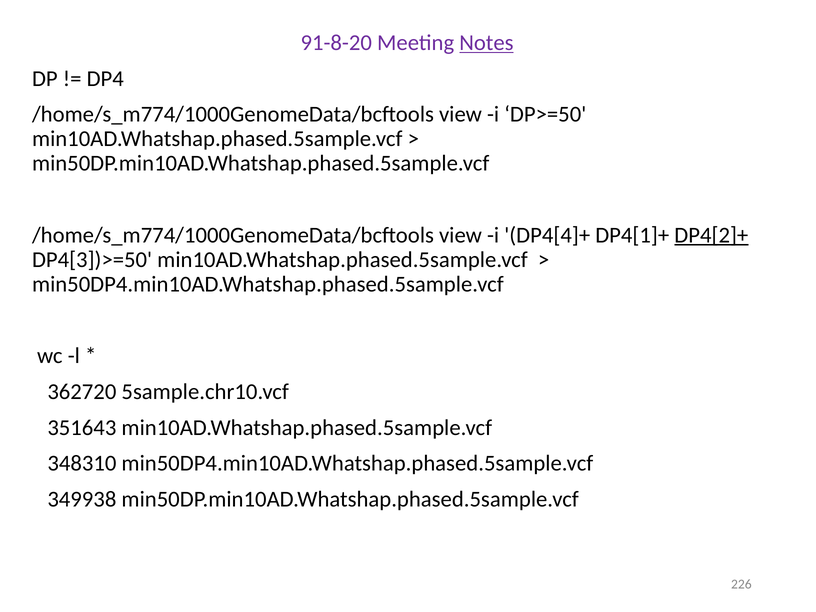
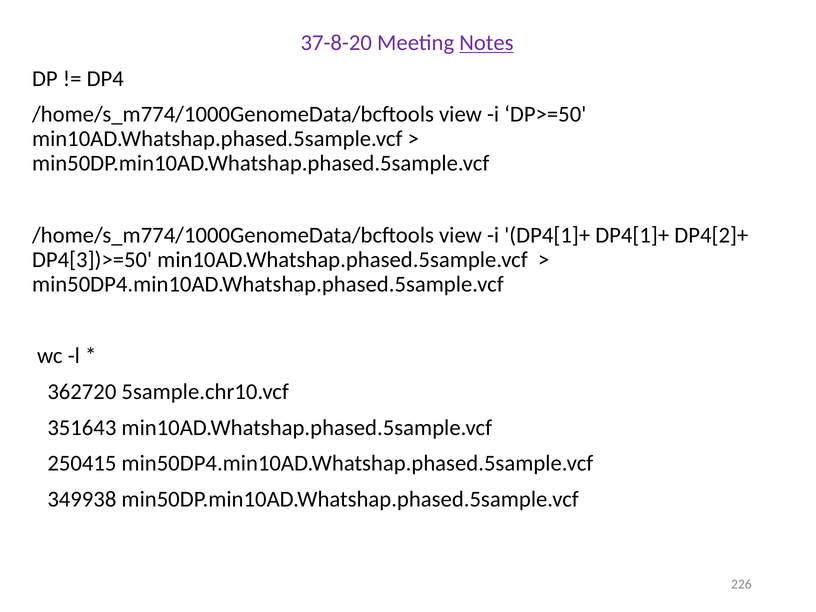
91-8-20: 91-8-20 -> 37-8-20 (336, 43)
i DP4[4]+: DP4[4]+ -> DP4[1]+ (547, 235)
DP4[2]+ underline: present -> none (711, 235)
348310: 348310 -> 250415 (82, 463)
